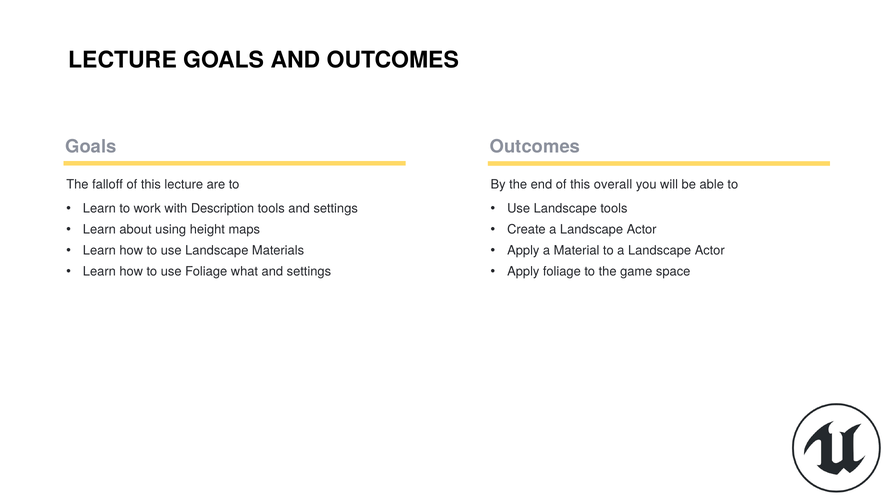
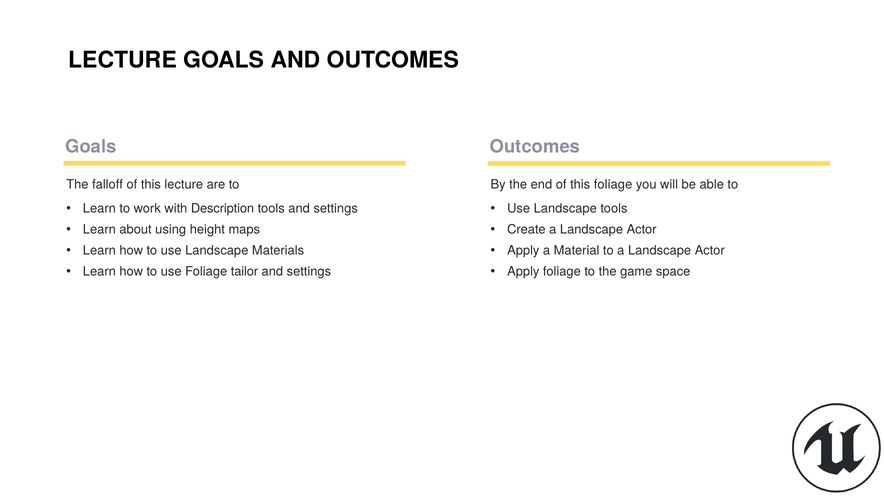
this overall: overall -> foliage (613, 185)
what: what -> tailor (244, 272)
